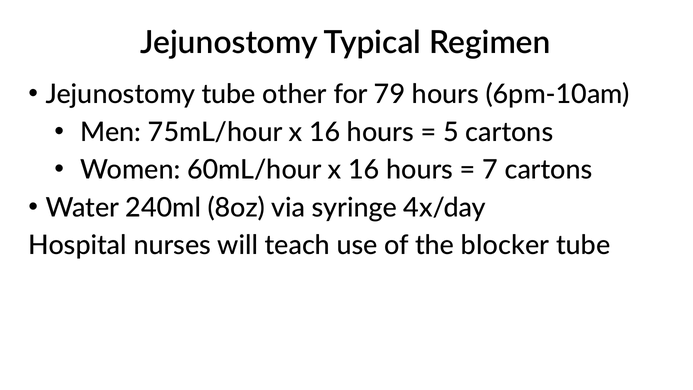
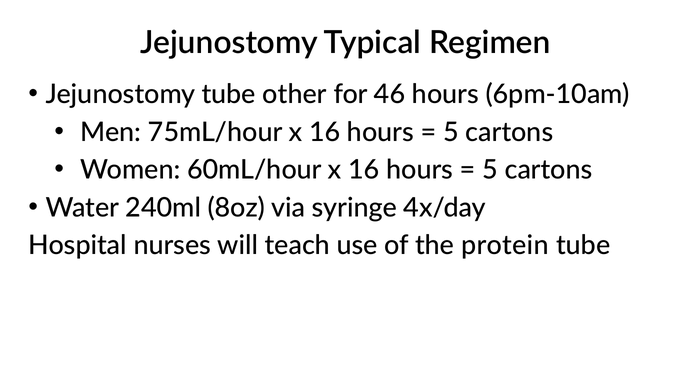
79: 79 -> 46 (390, 94)
7: 7 -> 5 (490, 170)
blocker: blocker -> protein (505, 245)
